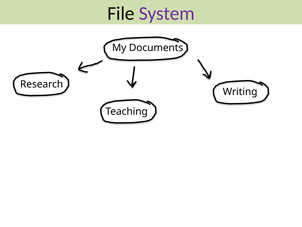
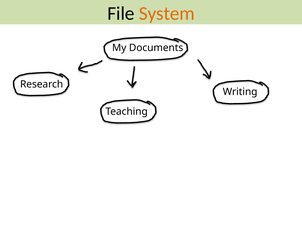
System colour: purple -> orange (167, 13)
